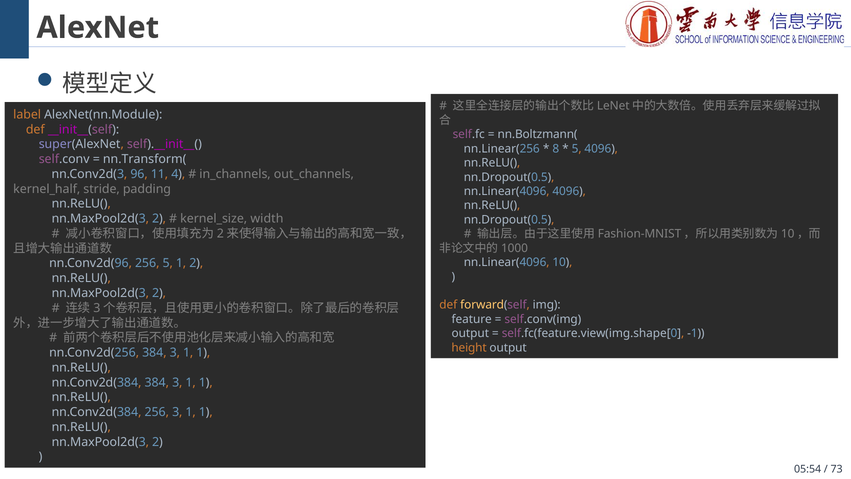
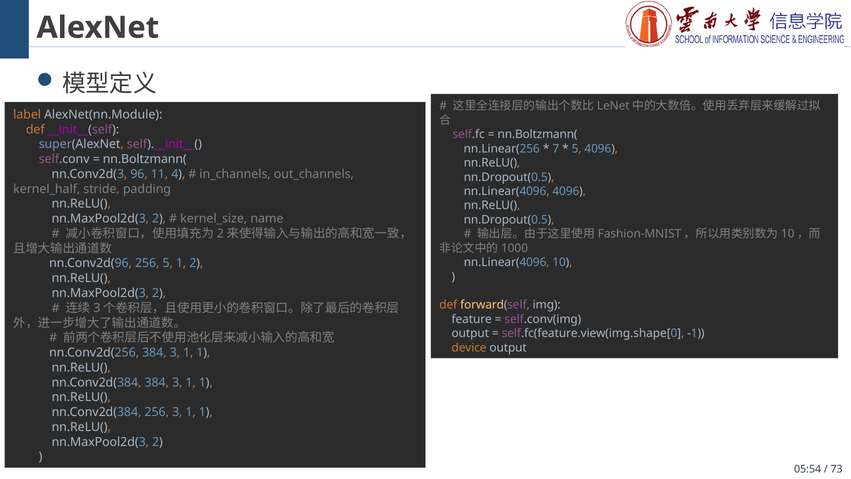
8: 8 -> 7 (556, 149)
nn.Transform(: nn.Transform( -> nn.Boltzmann( (145, 159)
width: width -> name (267, 219)
height: height -> device (469, 348)
